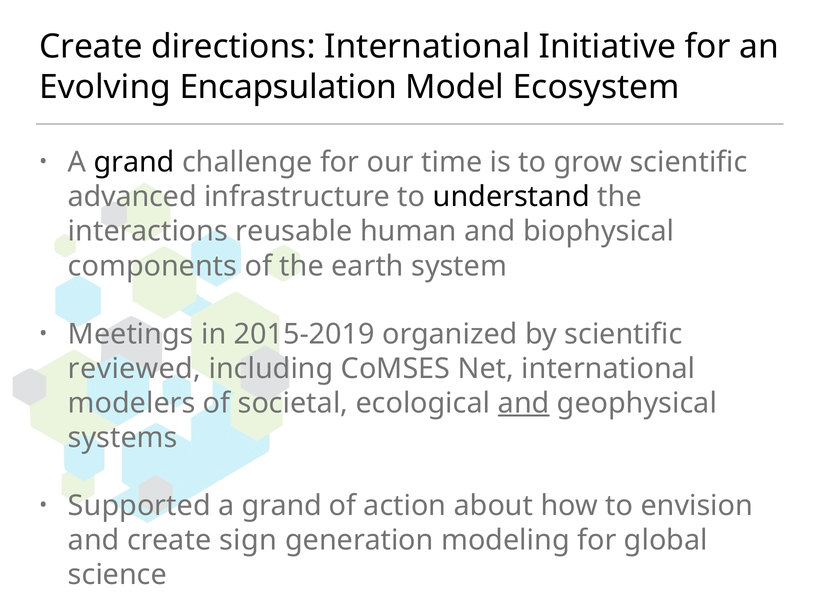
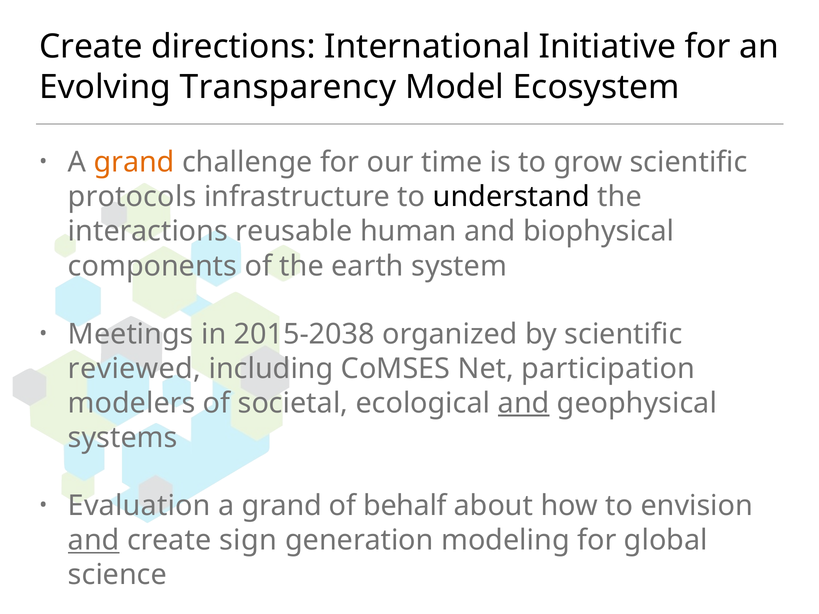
Encapsulation: Encapsulation -> Transparency (288, 87)
grand colour: black -> orange (134, 162)
advanced: advanced -> protocols (132, 197)
2015-2019: 2015-2019 -> 2015-2038 (304, 334)
Net international: international -> participation (608, 369)
Supported: Supported -> Evaluation (139, 506)
action: action -> behalf (405, 506)
and underline: none -> present (94, 541)
